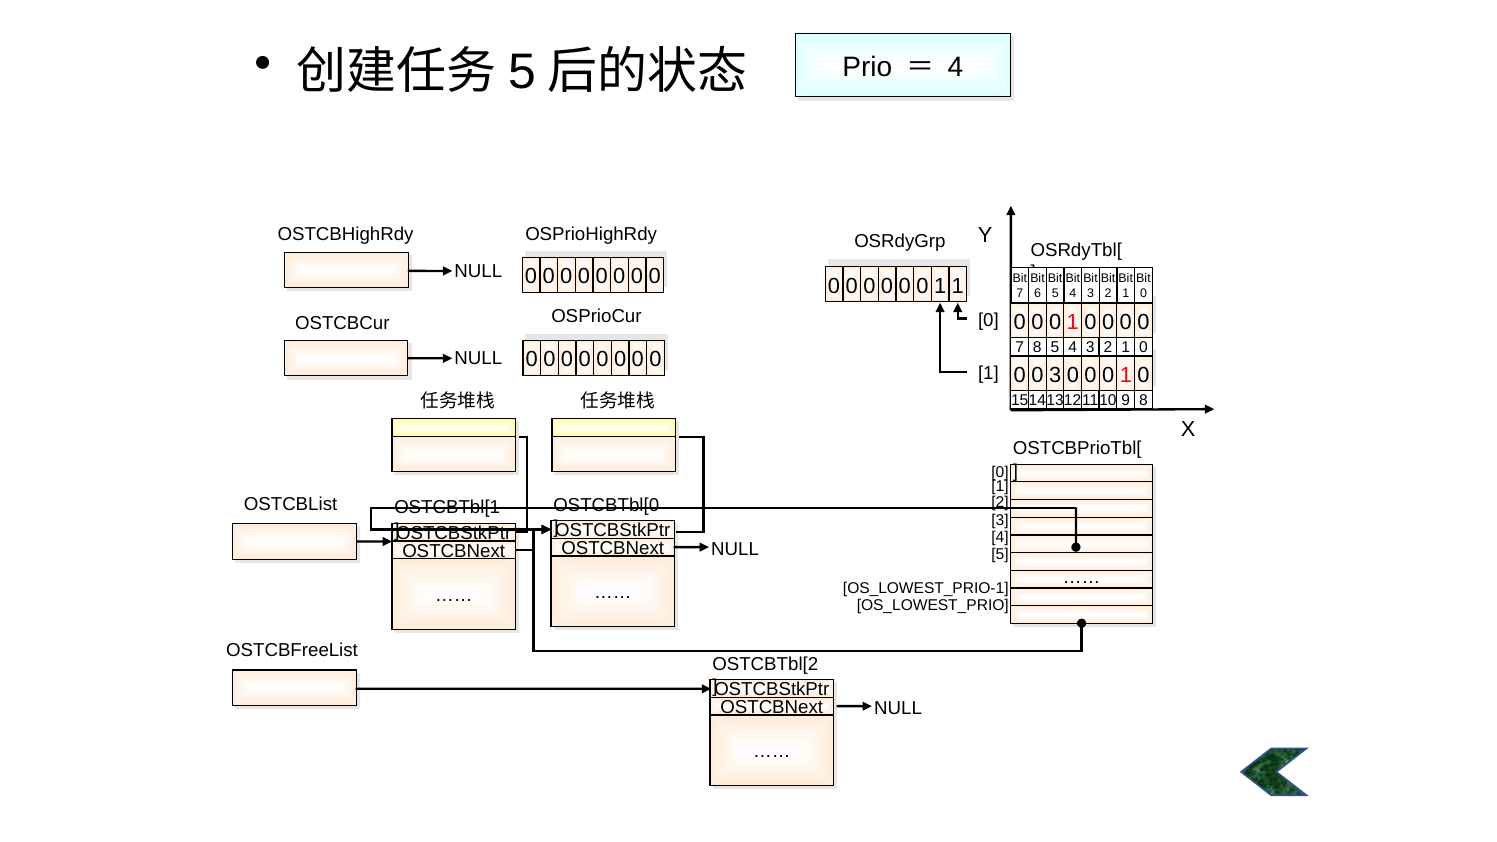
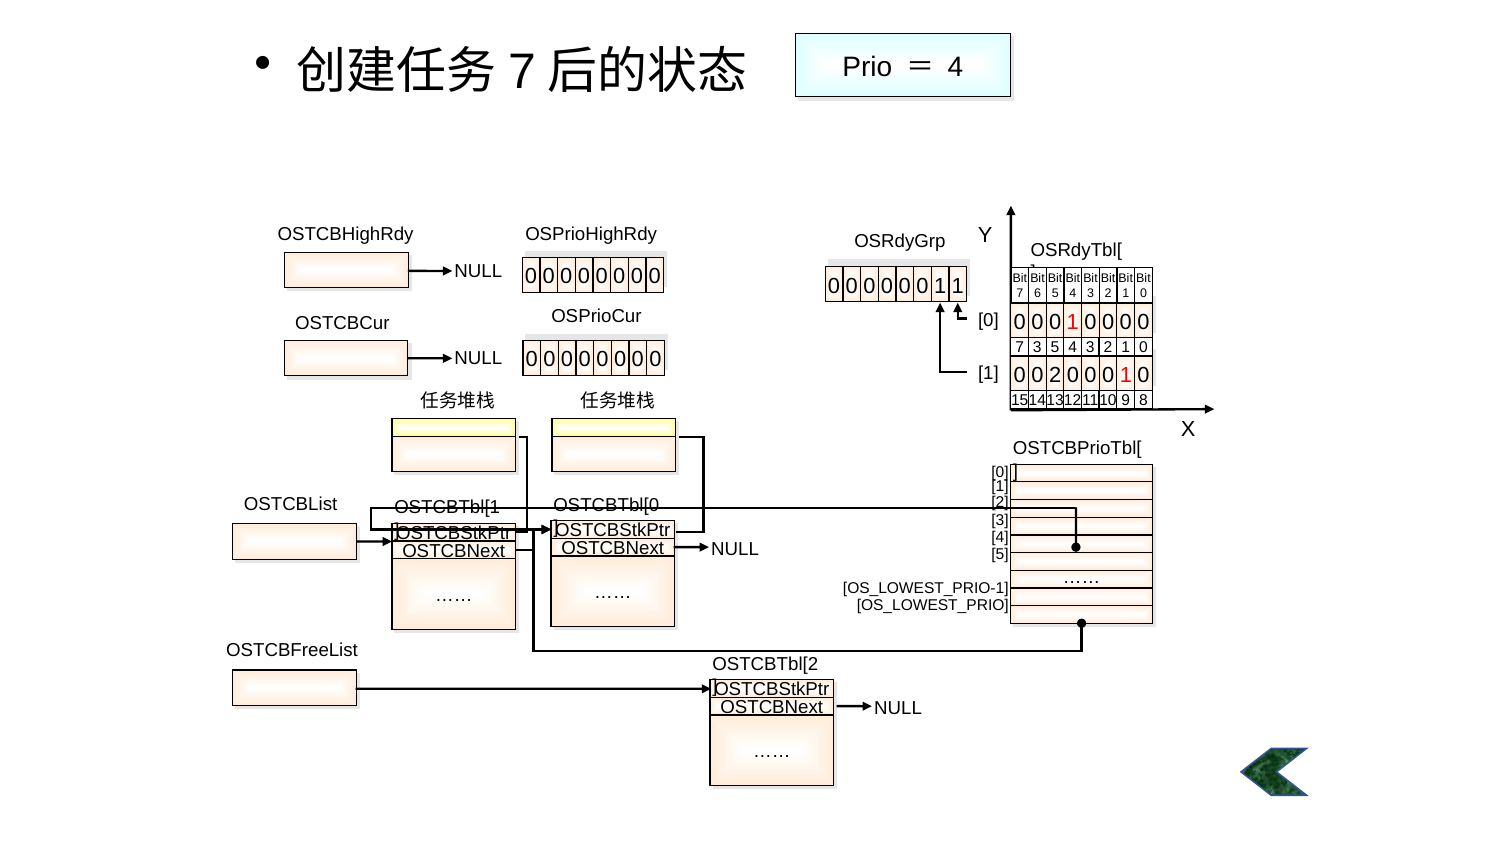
5: 5 -> 7 (522, 72)
7 8: 8 -> 3 (1037, 348)
0 3: 3 -> 2 (1055, 375)
